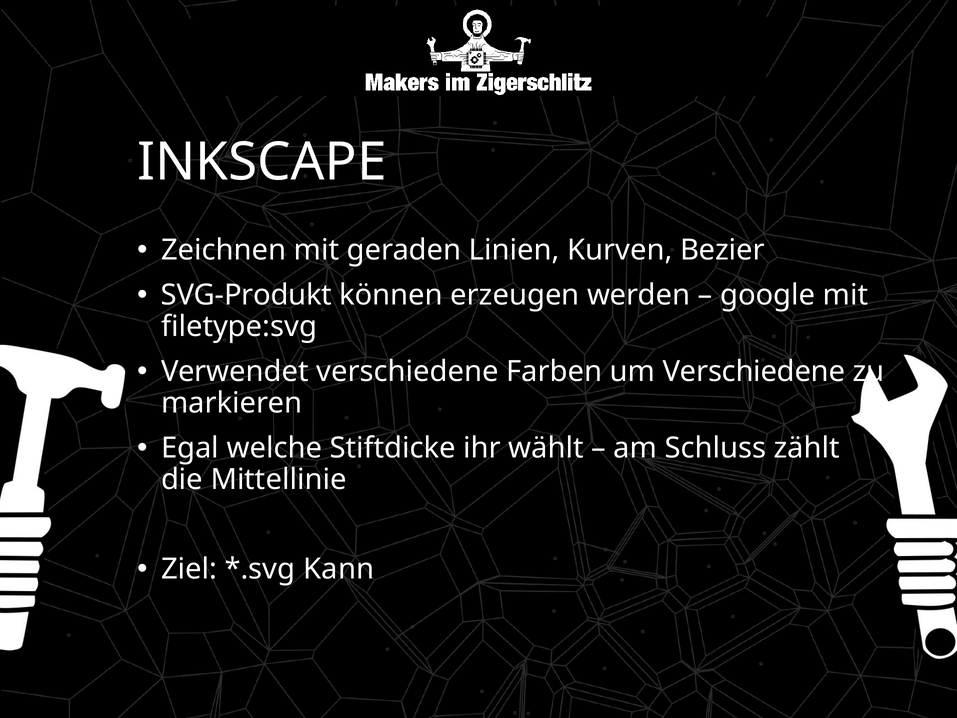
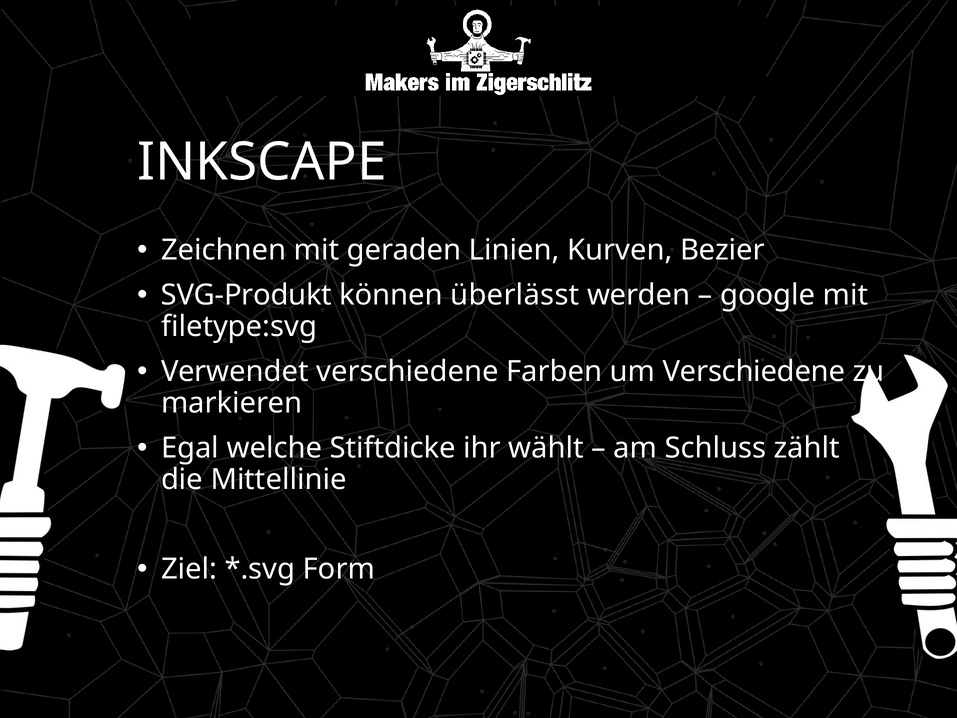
erzeugen: erzeugen -> überlässt (515, 295)
Kann: Kann -> Form (339, 569)
